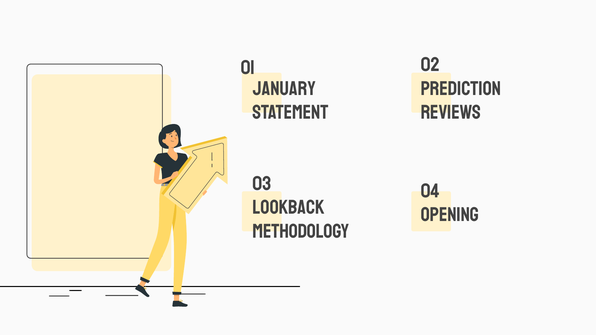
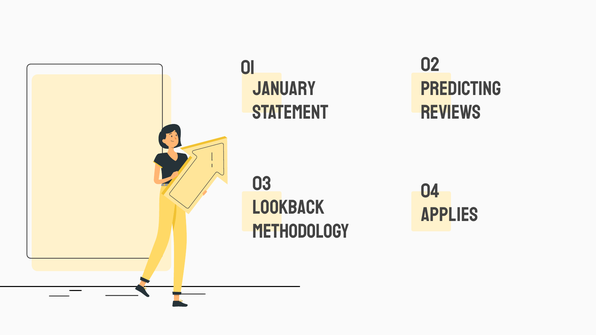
Prediction: Prediction -> Predicting (461, 89)
opening: opening -> applies (450, 215)
